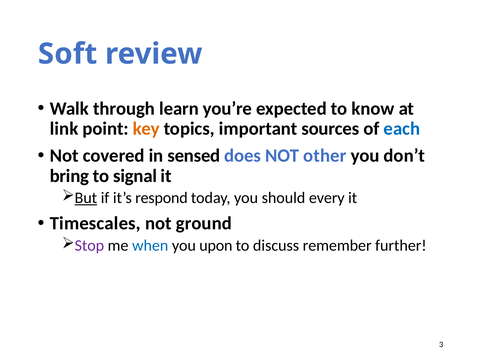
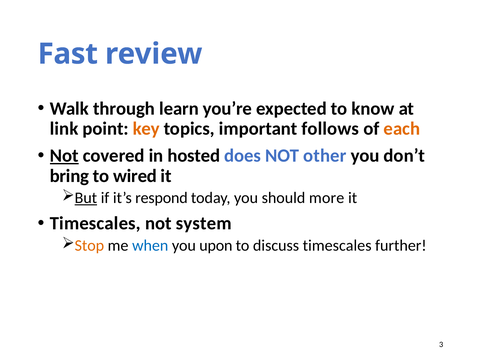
Soft: Soft -> Fast (68, 54)
sources: sources -> follows (330, 129)
each colour: blue -> orange (402, 129)
Not underline: none -> present (64, 156)
sensed: sensed -> hosted (194, 156)
signal: signal -> wired (135, 176)
every: every -> more (327, 198)
ground: ground -> system (204, 223)
Stop colour: purple -> orange (89, 245)
discuss remember: remember -> timescales (337, 245)
